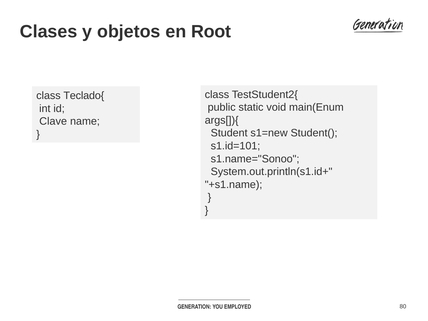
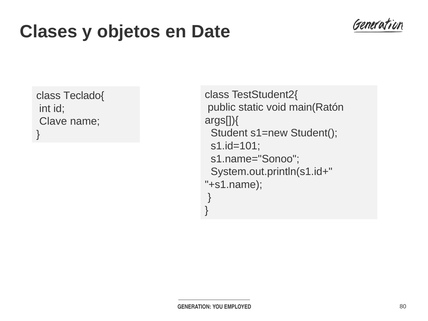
Root: Root -> Date (211, 32)
main(Enum: main(Enum -> main(Ratón (316, 107)
